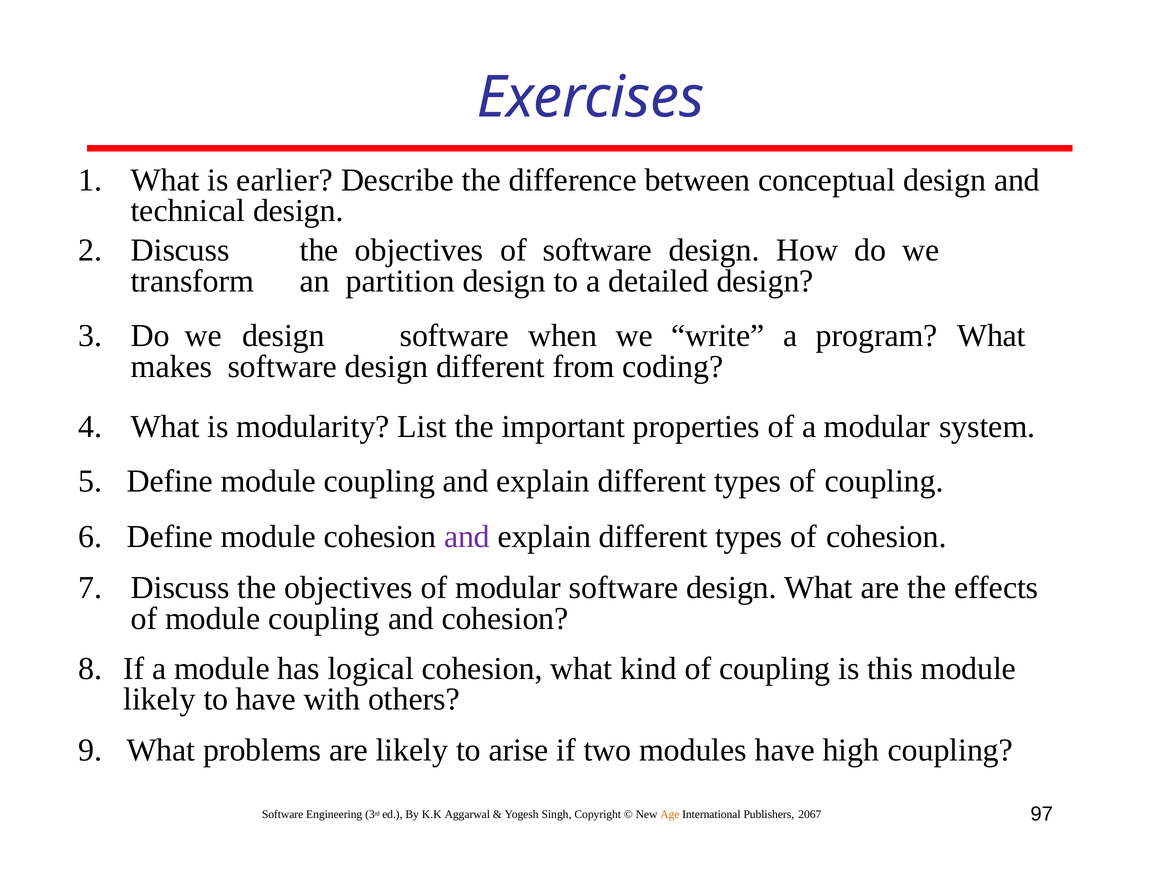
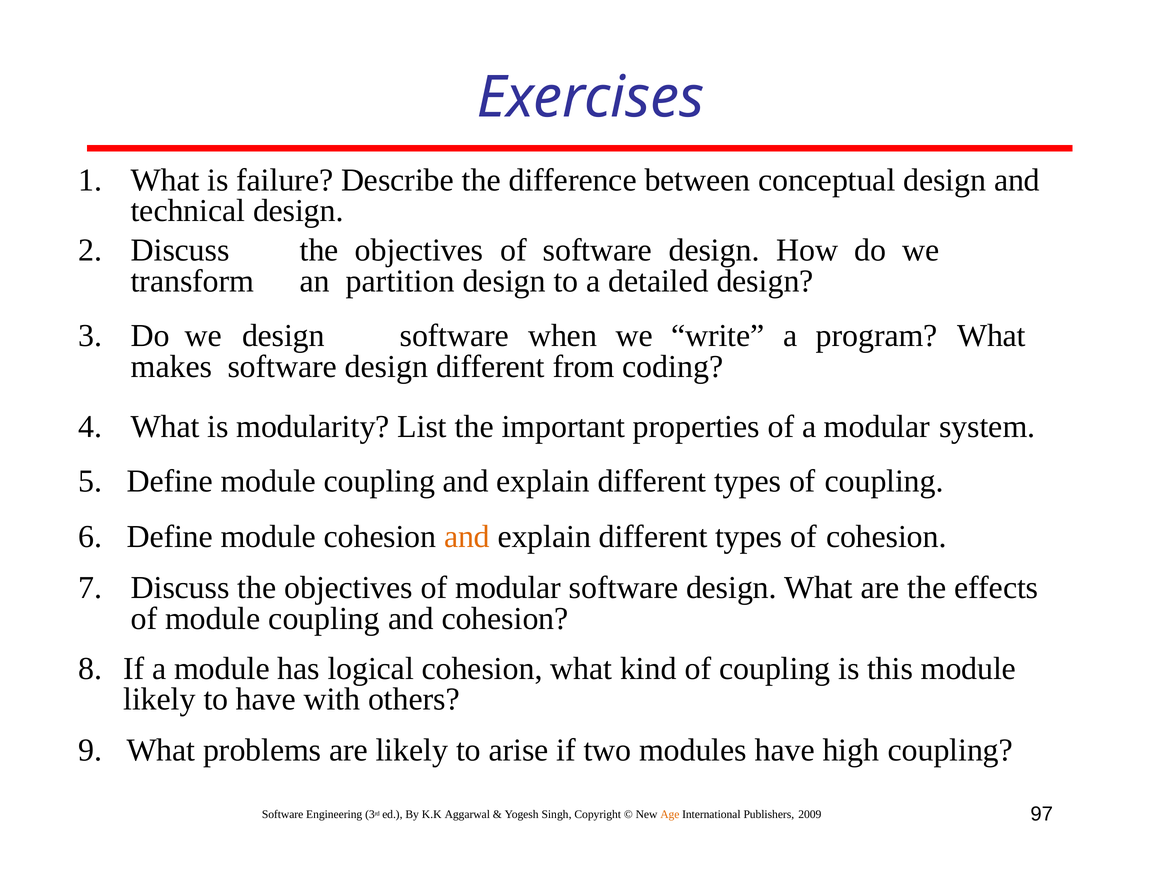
earlier: earlier -> failure (285, 180)
and colour: purple -> orange (467, 537)
2067: 2067 -> 2009 (810, 815)
